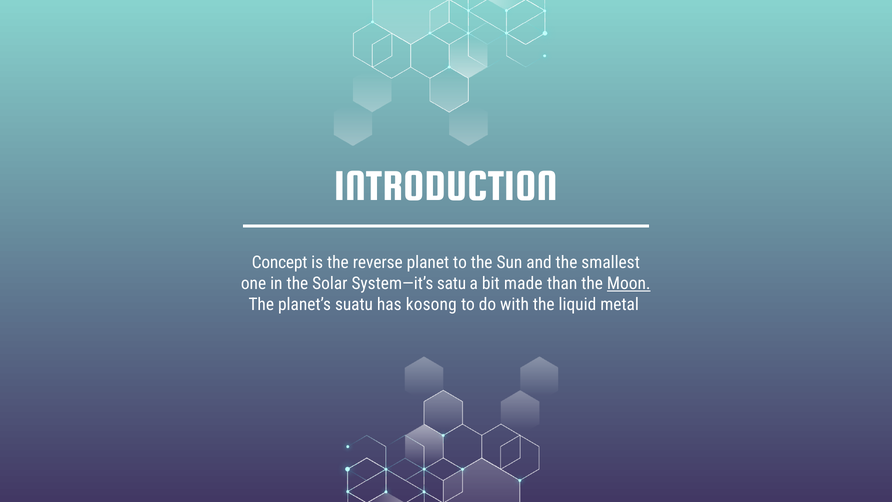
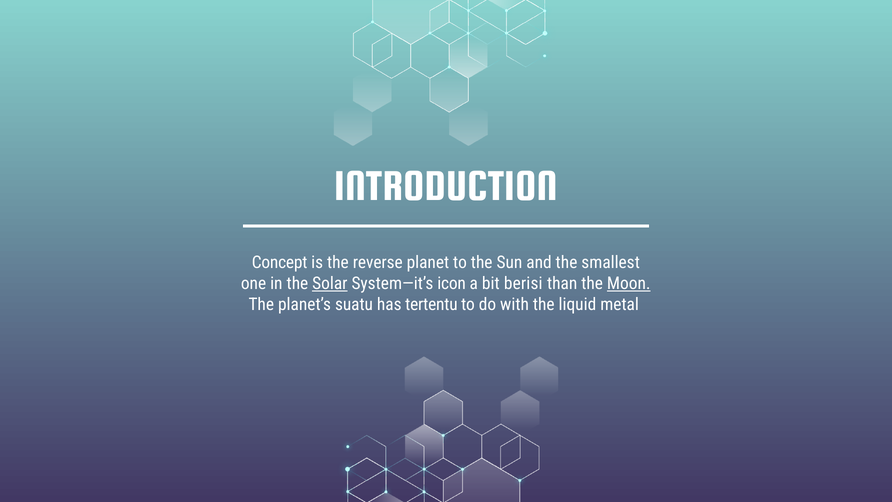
Solar underline: none -> present (330, 283)
satu: satu -> icon (452, 283)
made: made -> berisi (523, 283)
kosong: kosong -> tertentu (431, 304)
